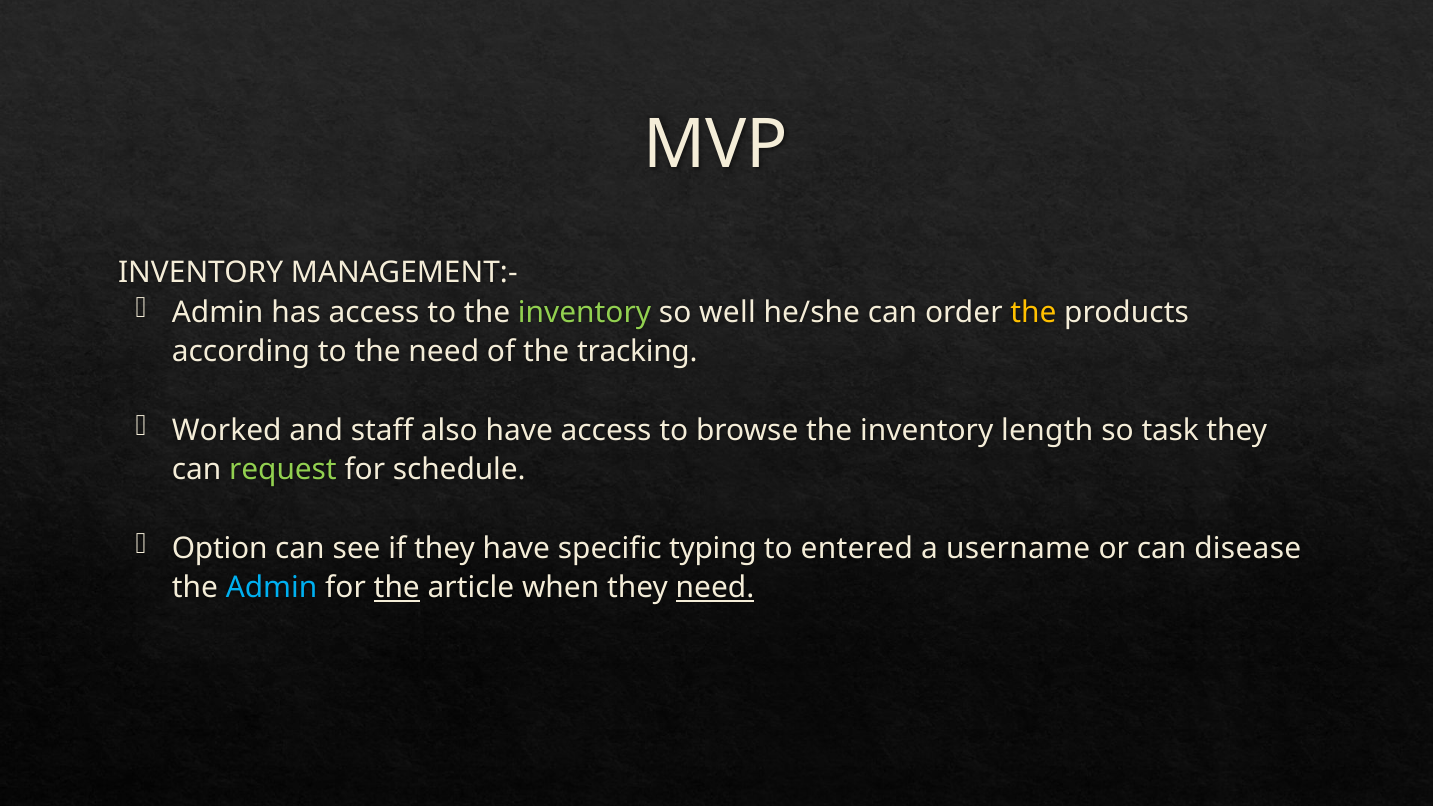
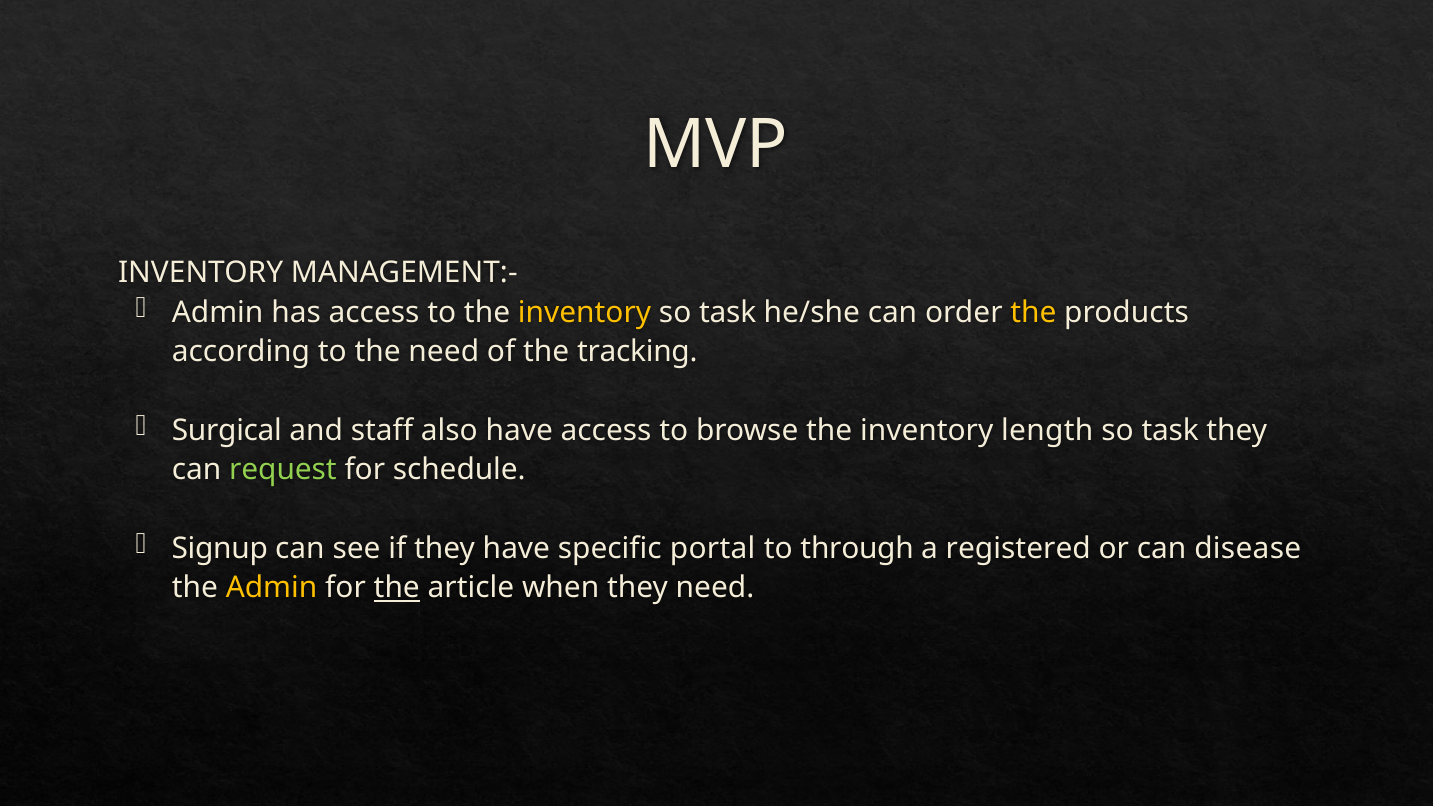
inventory colour: light green -> yellow (585, 312)
well: well -> task (728, 312)
Worked: Worked -> Surgical (227, 431)
Option: Option -> Signup (220, 549)
typing: typing -> portal (713, 549)
entered: entered -> through (857, 549)
username: username -> registered (1018, 549)
Admin colour: light blue -> yellow (272, 588)
need underline: present -> none (715, 588)
